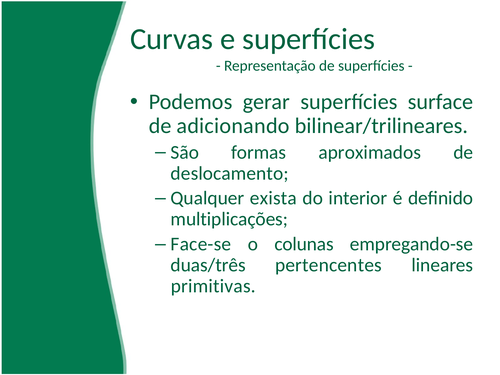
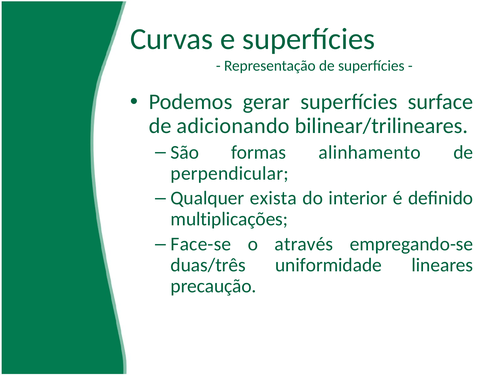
aproximados: aproximados -> alinhamento (370, 152)
deslocamento: deslocamento -> perpendicular (230, 173)
colunas: colunas -> através (304, 244)
pertencentes: pertencentes -> uniformidade (329, 265)
primitivas: primitivas -> precaução (213, 286)
